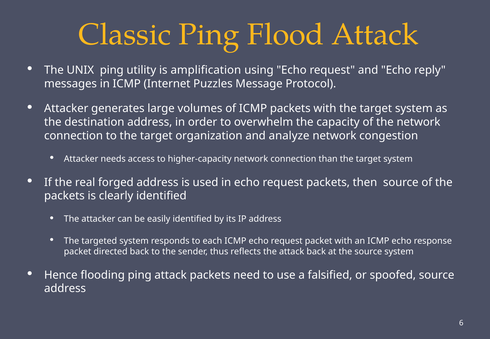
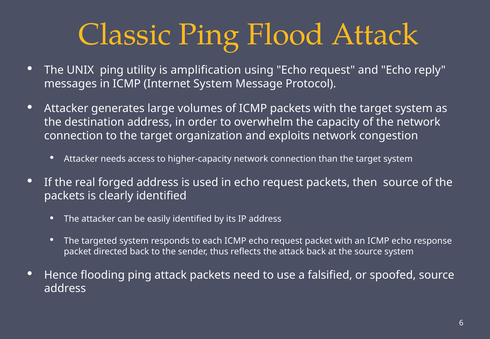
Internet Puzzles: Puzzles -> System (213, 84)
analyze: analyze -> exploits (289, 136)
